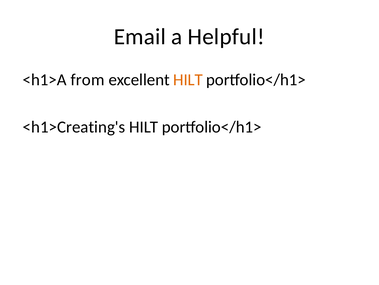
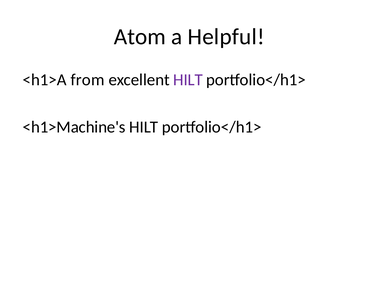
Email: Email -> Atom (140, 37)
HILT colour: orange -> purple (188, 80)
<h1>Creating's: <h1>Creating's -> <h1>Machine's (74, 127)
